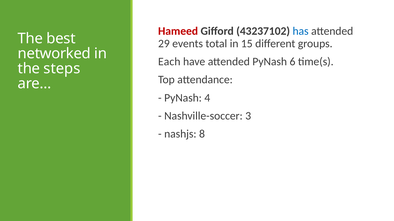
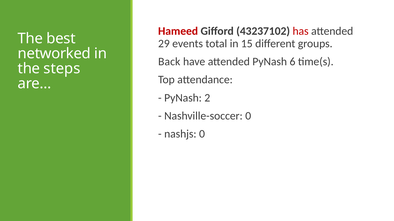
has colour: blue -> red (301, 31)
Each: Each -> Back (169, 62)
4: 4 -> 2 (207, 98)
Nashville-soccer 3: 3 -> 0 (248, 116)
nashjs 8: 8 -> 0 (202, 134)
